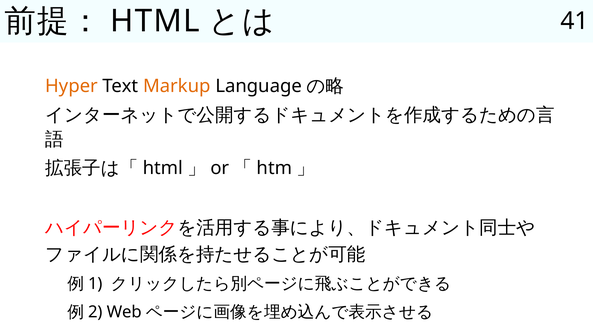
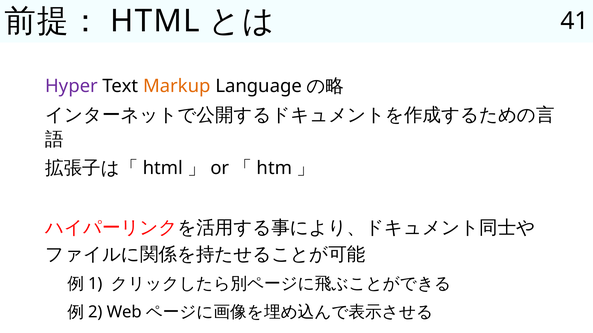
Hyper colour: orange -> purple (72, 86)
